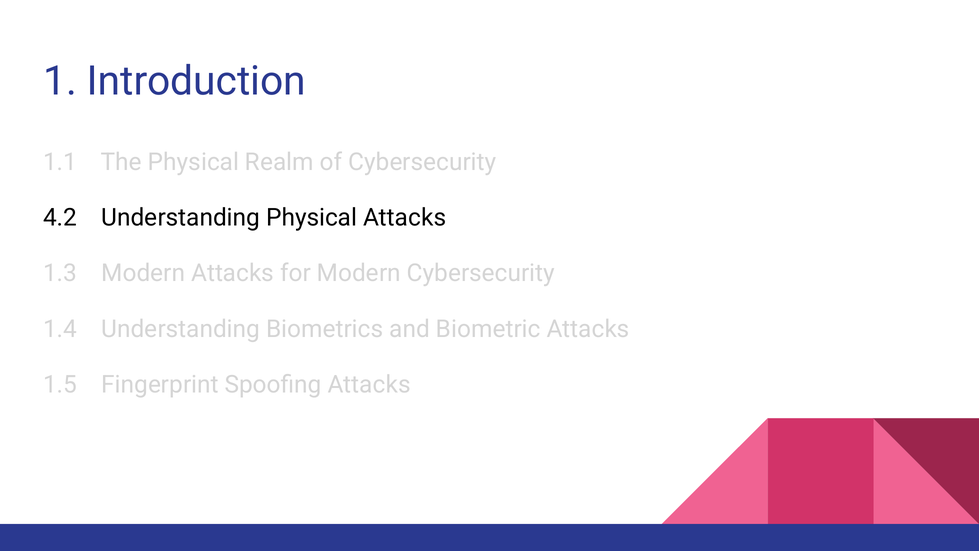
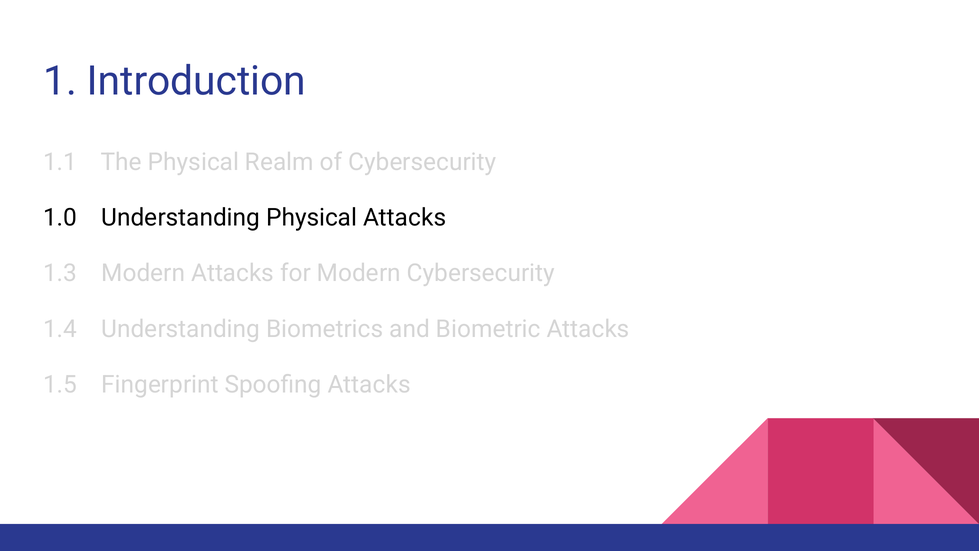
4.2: 4.2 -> 1.0 (60, 218)
